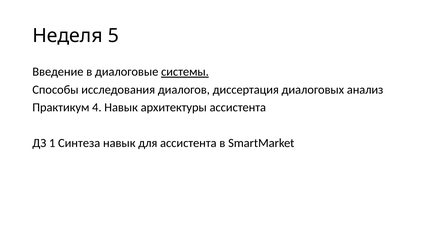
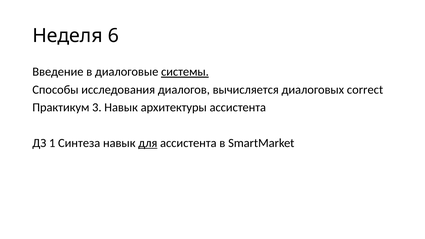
5: 5 -> 6 (113, 36)
диссертация: диссертация -> вычисляется (246, 90)
анализ: анализ -> correct (365, 90)
4: 4 -> 3 (97, 107)
для underline: none -> present (148, 143)
